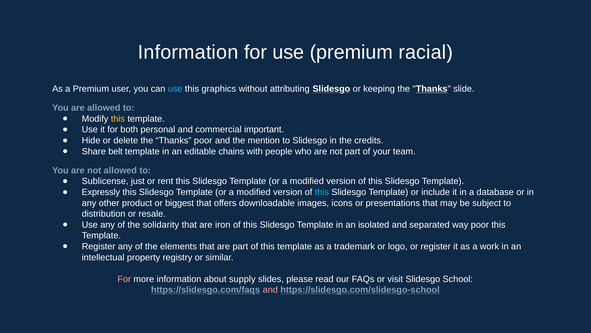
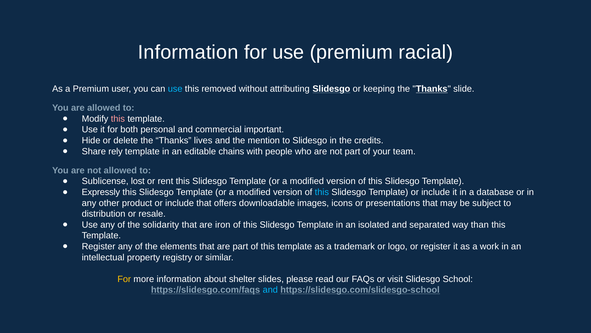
graphics: graphics -> removed (219, 89)
this colour: yellow -> pink (118, 119)
Thanks poor: poor -> lives (203, 140)
belt: belt -> rely (115, 151)
just: just -> lost (138, 181)
product or biggest: biggest -> include (180, 203)
way poor: poor -> than (480, 224)
For colour: pink -> yellow (124, 279)
supply: supply -> shelter (242, 279)
and colour: pink -> light blue (270, 289)
